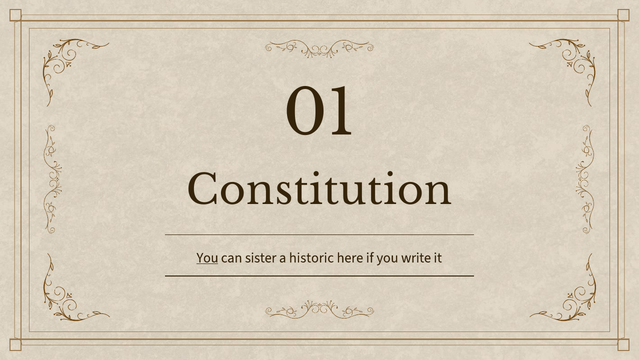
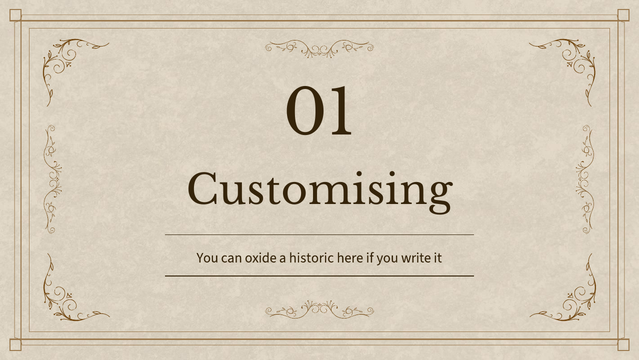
Constitution: Constitution -> Customising (319, 191)
You underline: present -> none (207, 257)
sister: sister -> oxide (261, 257)
